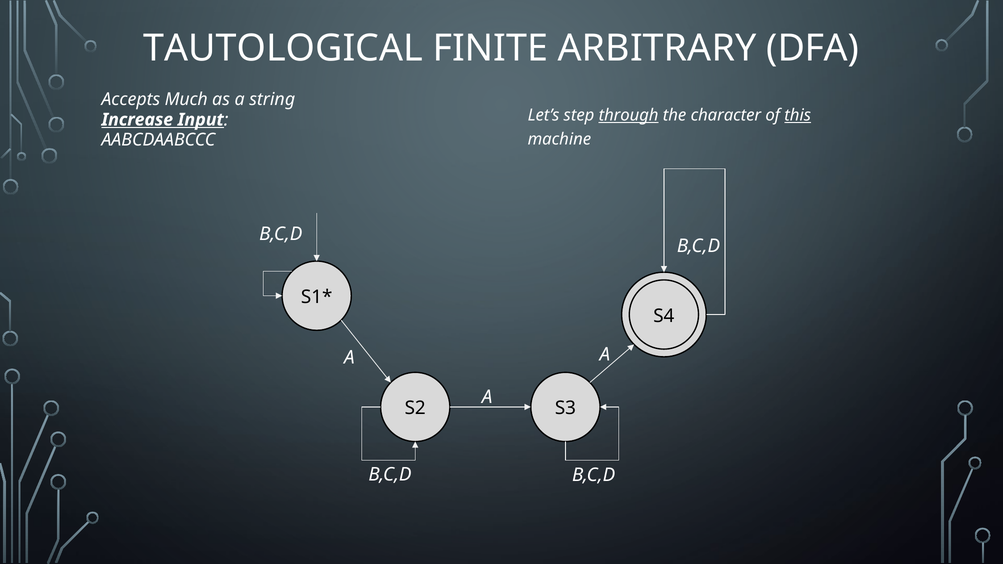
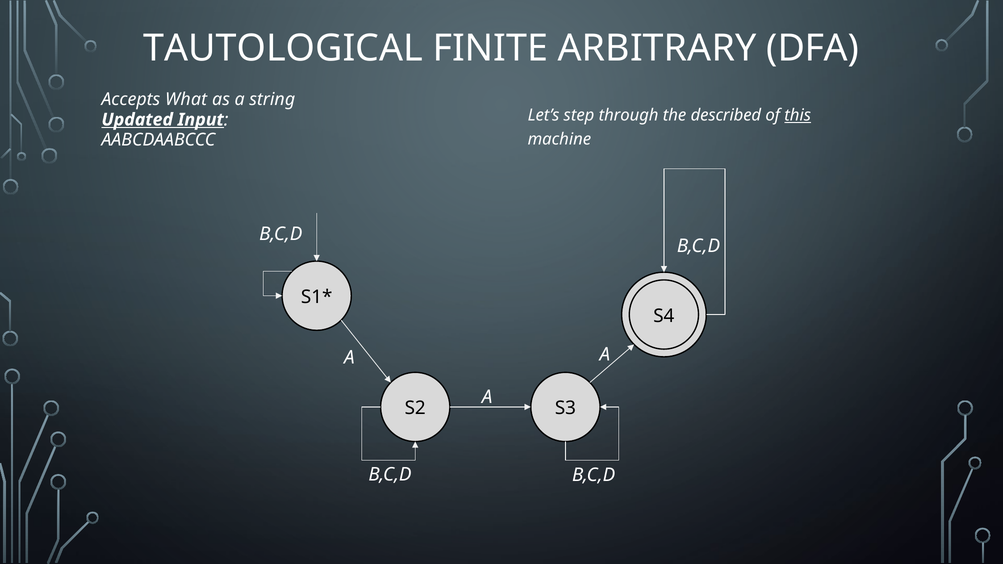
Much: Much -> What (186, 99)
through underline: present -> none (629, 115)
character: character -> described (726, 115)
Increase: Increase -> Updated (137, 120)
